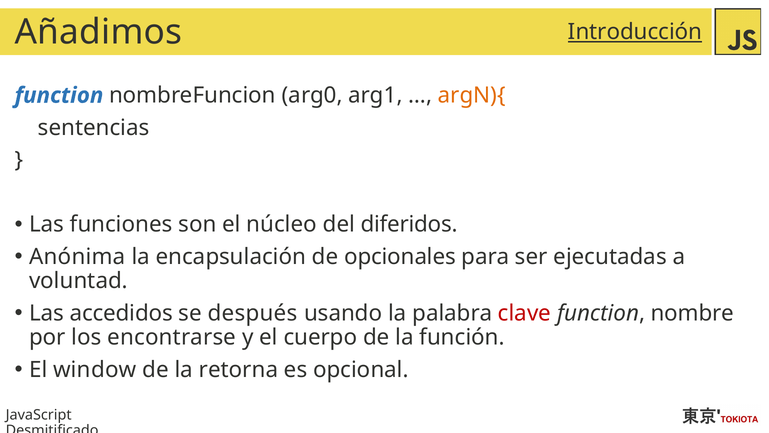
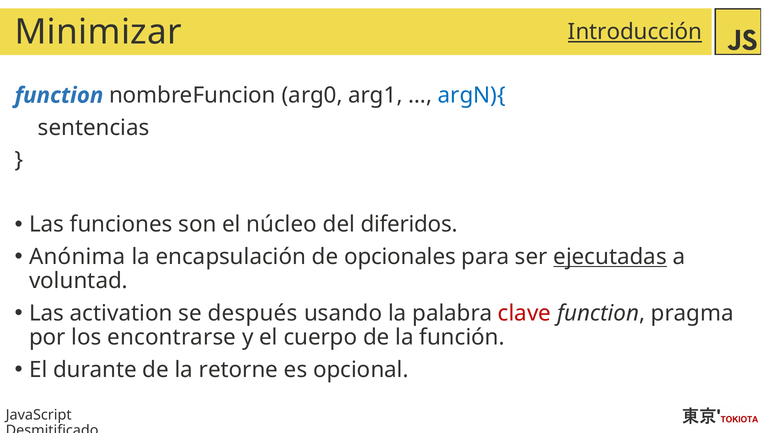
Añadimos: Añadimos -> Minimizar (98, 32)
argN){ colour: orange -> blue (472, 95)
ejecutadas underline: none -> present (610, 257)
accedidos: accedidos -> activation (121, 313)
nombre: nombre -> pragma (692, 313)
window: window -> durante (95, 369)
retorna: retorna -> retorne (238, 369)
